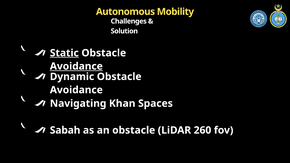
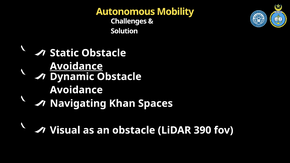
Static underline: present -> none (64, 53)
Sabah: Sabah -> Visual (65, 130)
260: 260 -> 390 (202, 130)
